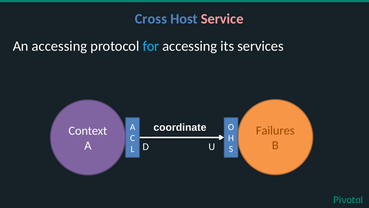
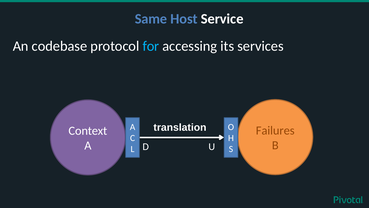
Cross: Cross -> Same (151, 19)
Service colour: pink -> white (222, 19)
An accessing: accessing -> codebase (59, 46)
coordinate: coordinate -> translation (180, 127)
